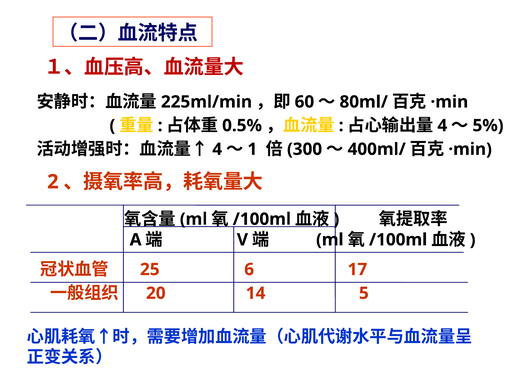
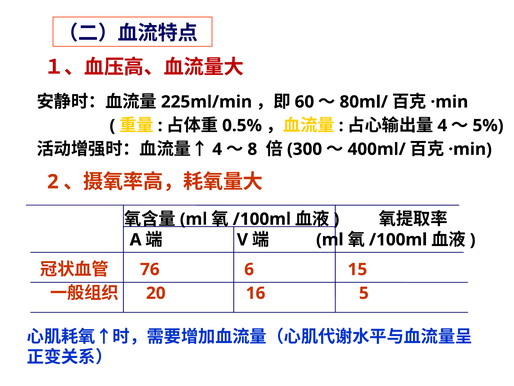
1: 1 -> 8 (252, 149)
25: 25 -> 76 (150, 269)
17: 17 -> 15 (357, 269)
14: 14 -> 16 (256, 293)
